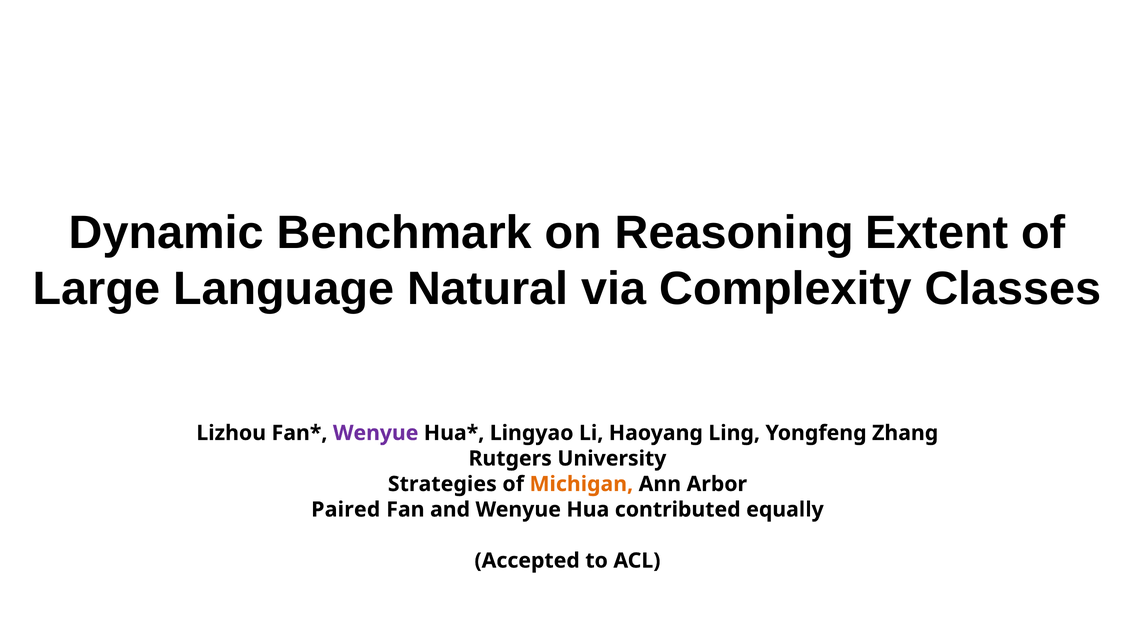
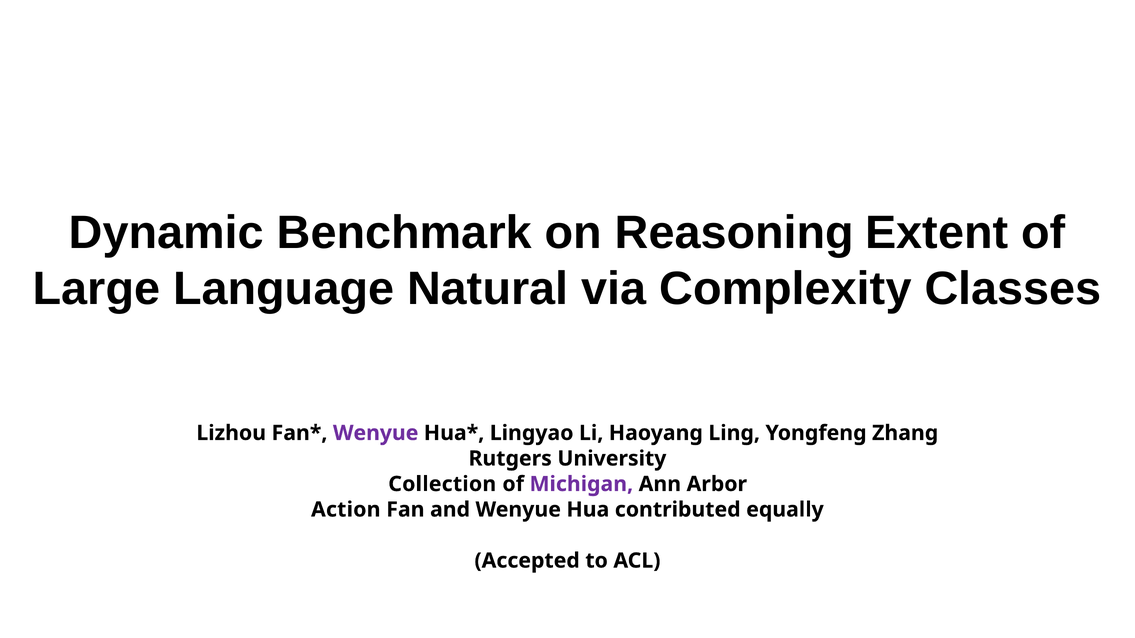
Strategies: Strategies -> Collection (442, 484)
Michigan colour: orange -> purple (581, 484)
Paired: Paired -> Action (346, 510)
